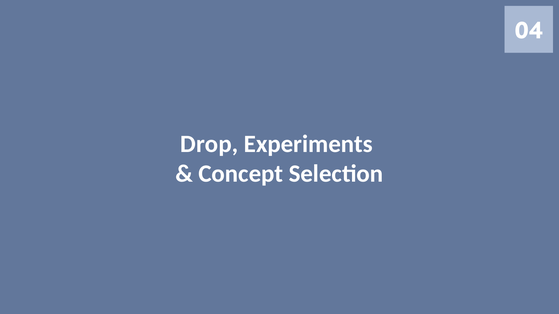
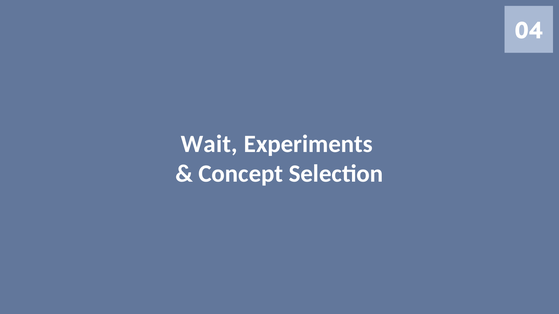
Drop: Drop -> Wait (209, 144)
